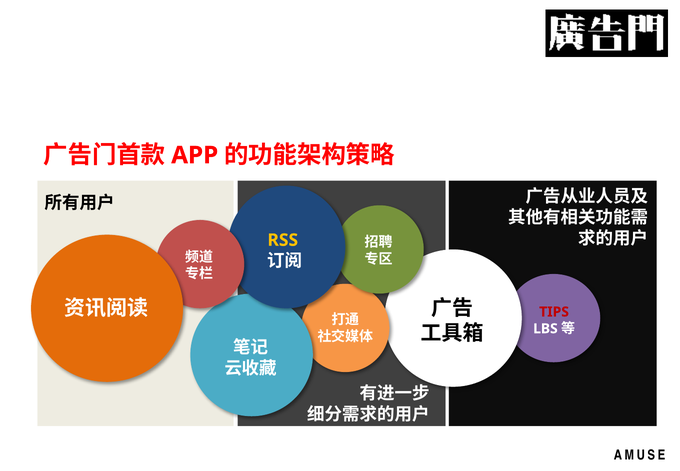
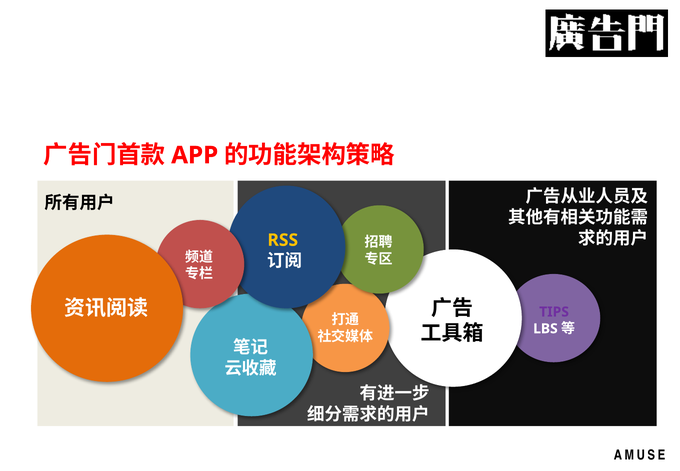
TIPS colour: red -> purple (554, 312)
